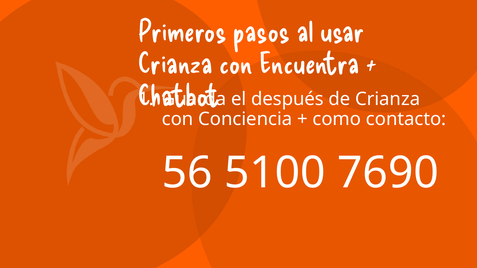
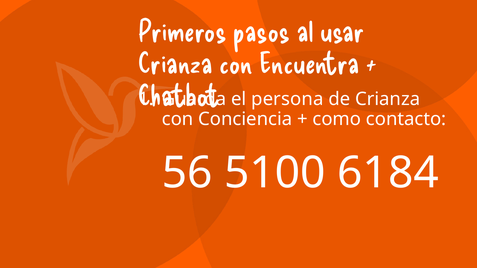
después: después -> persona (287, 99)
7690: 7690 -> 6184 (388, 173)
